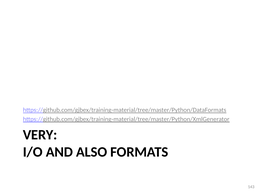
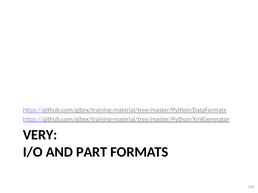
ALSO: ALSO -> PART (92, 152)
